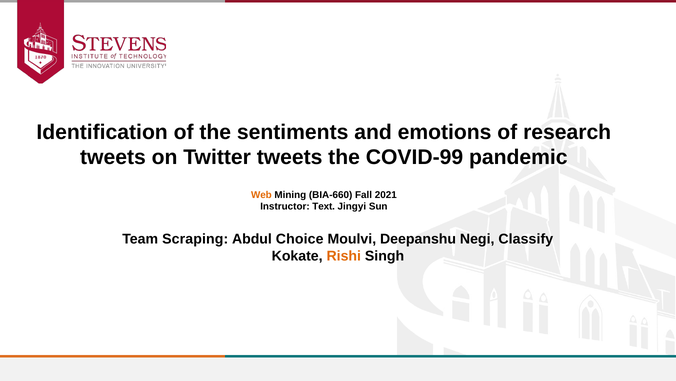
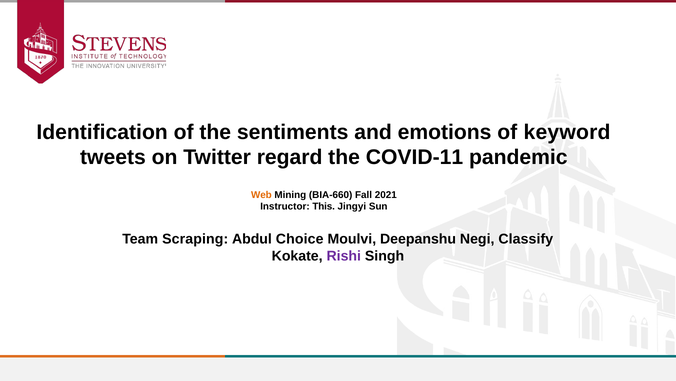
research: research -> keyword (567, 132)
Twitter tweets: tweets -> regard (290, 157)
COVID-99: COVID-99 -> COVID-11 (414, 157)
Text: Text -> This (324, 206)
Rishi colour: orange -> purple (344, 256)
